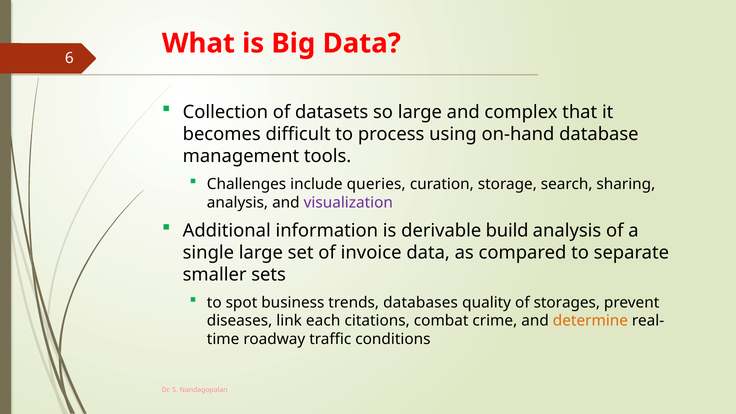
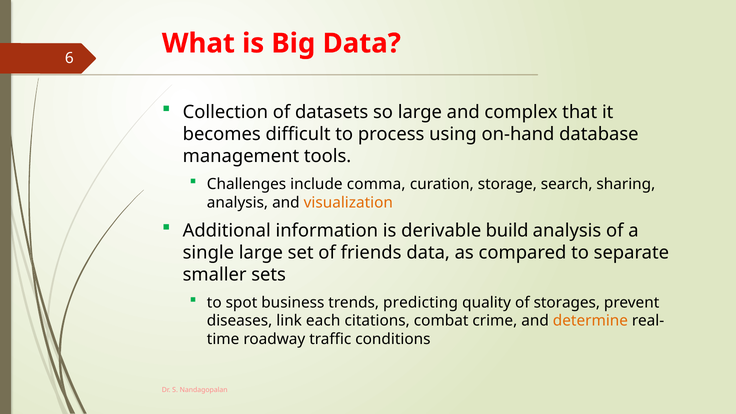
queries: queries -> comma (376, 184)
visualization colour: purple -> orange (348, 203)
invoice: invoice -> friends (371, 253)
databases: databases -> predicting (421, 303)
